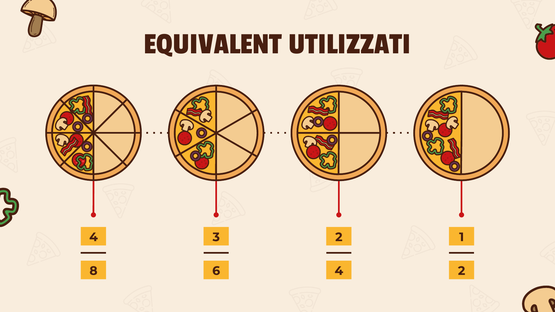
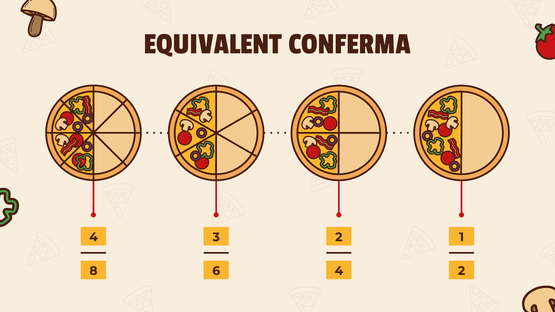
UTILIZZATI: UTILIZZATI -> CONFERMA (350, 43)
